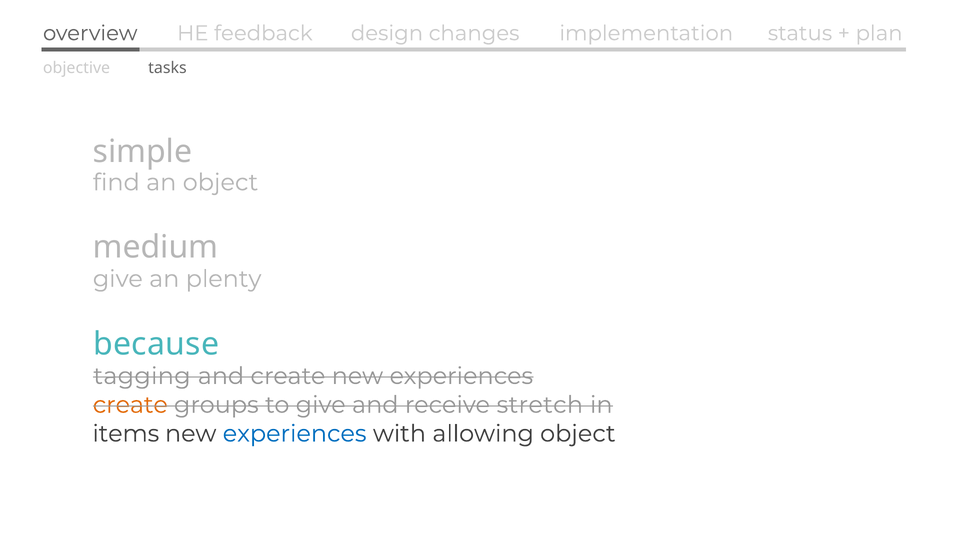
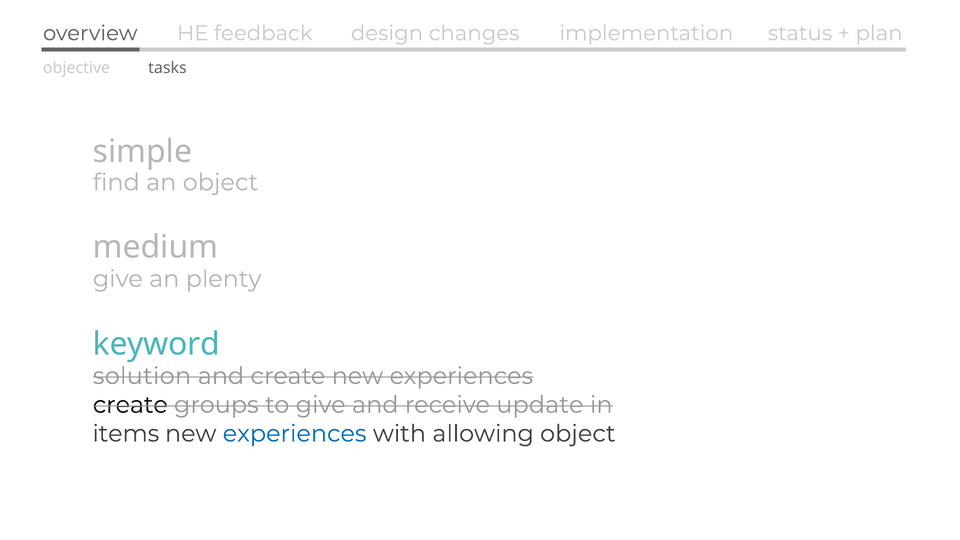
because: because -> keyword (156, 344)
tagging: tagging -> solution (142, 376)
create colour: orange -> black (130, 405)
stretch: stretch -> update (540, 405)
